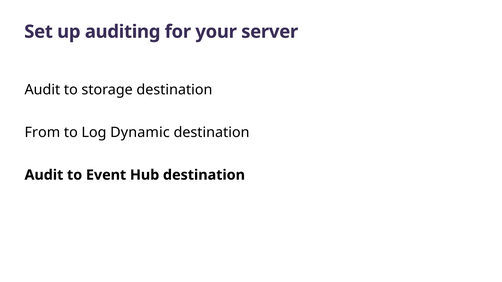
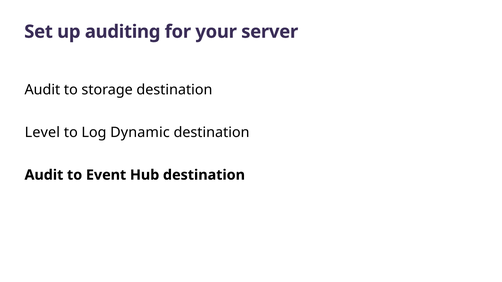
From: From -> Level (42, 133)
